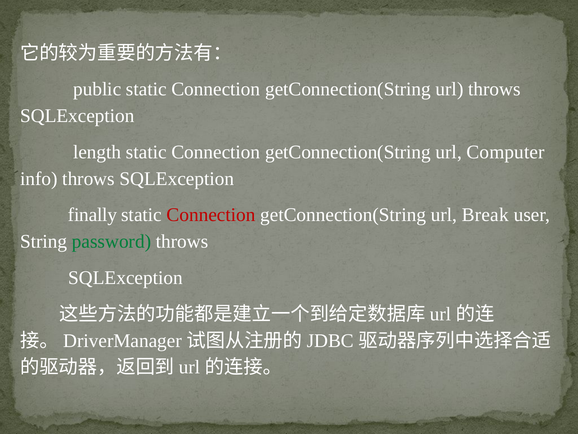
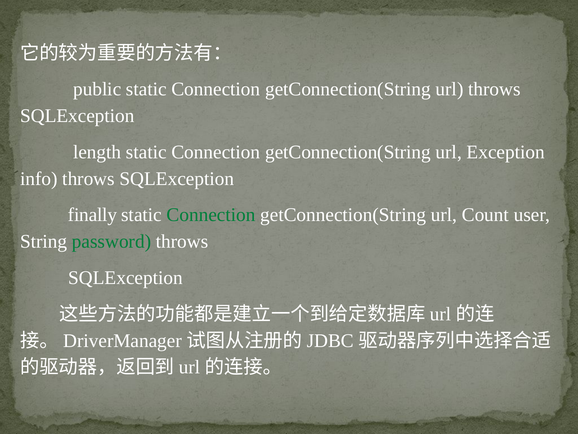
Computer: Computer -> Exception (506, 152)
Connection colour: red -> green (211, 215)
Break: Break -> Count (485, 215)
